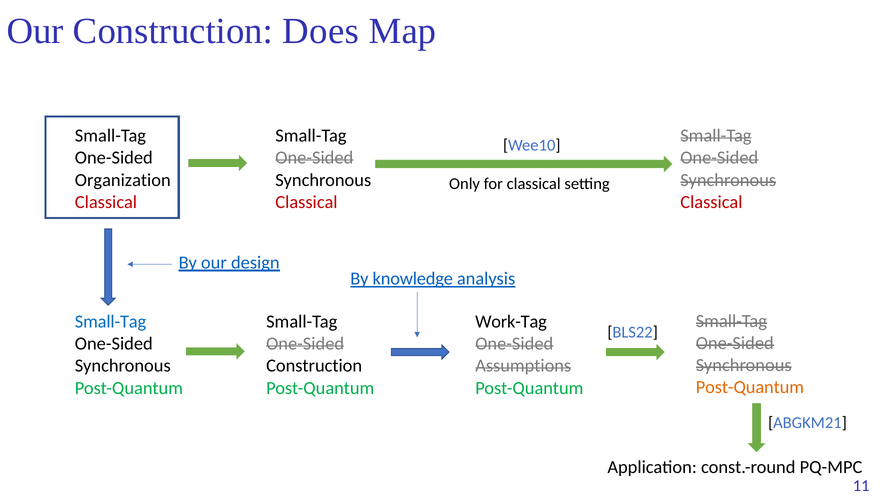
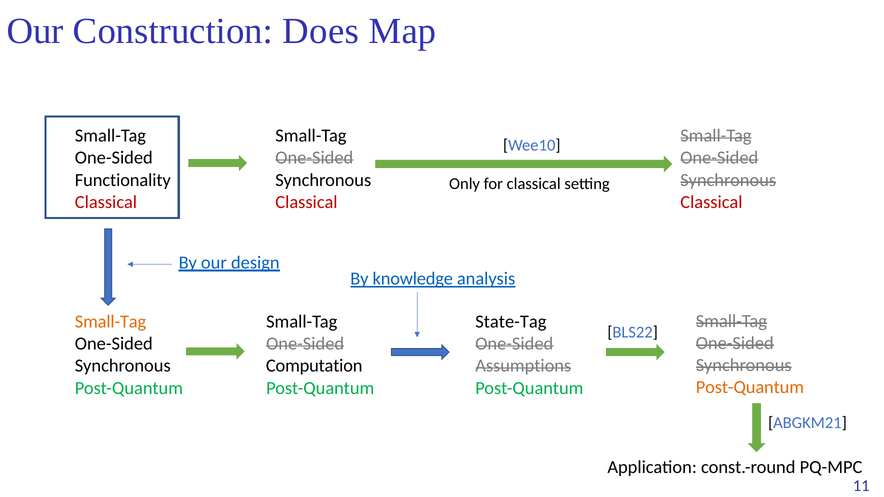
Organization: Organization -> Functionality (123, 180)
Small-Tag colour: blue -> orange (111, 322)
Work-Tag: Work-Tag -> State-Tag (511, 322)
Construction: Construction -> Computation (314, 366)
